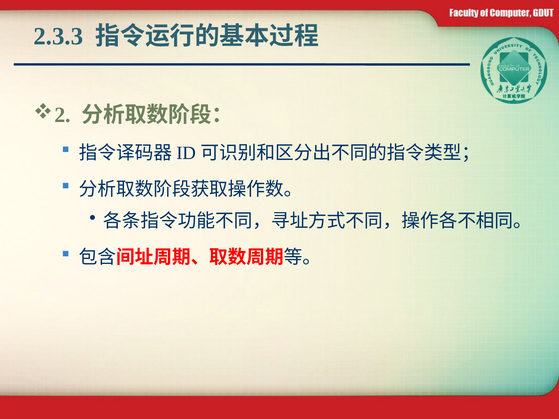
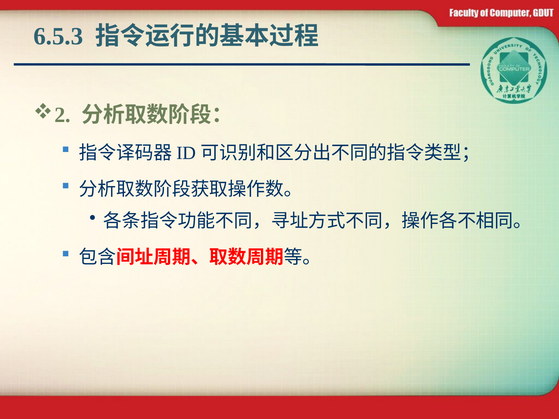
2.3.3: 2.3.3 -> 6.5.3 (58, 36)
